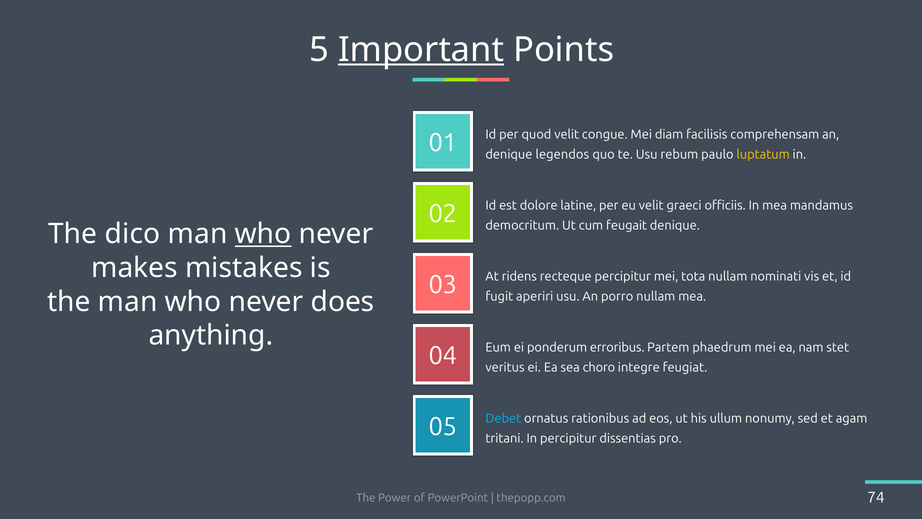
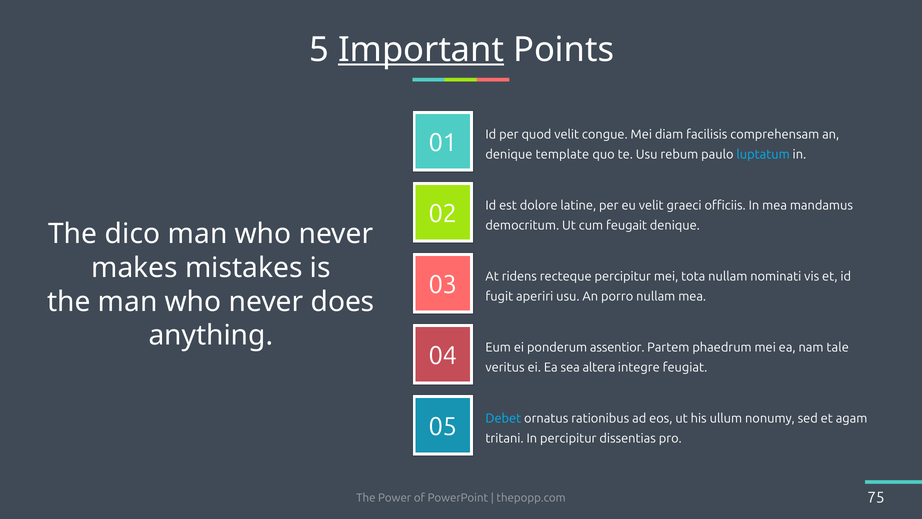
legendos: legendos -> template (562, 155)
luptatum colour: yellow -> light blue (763, 155)
who underline: present -> none (263, 234)
erroribus: erroribus -> assentior (617, 347)
stet: stet -> tale (838, 347)
choro: choro -> altera (599, 367)
74: 74 -> 75 (876, 497)
